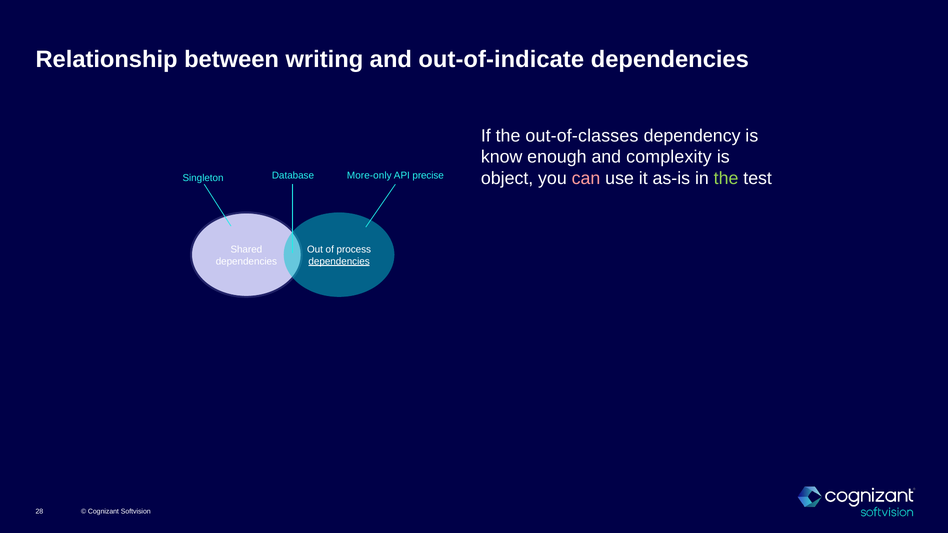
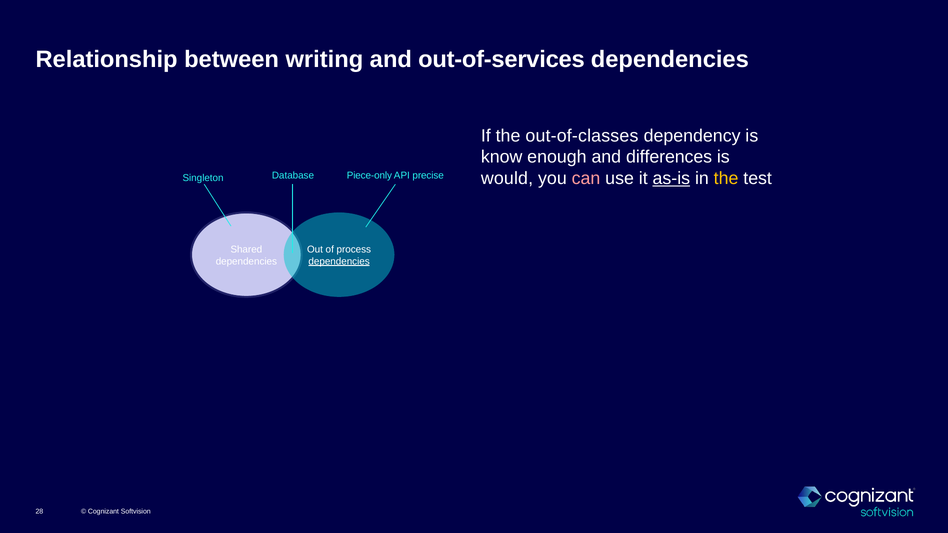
out-of-indicate: out-of-indicate -> out-of-services (501, 59)
complexity: complexity -> differences (669, 157)
object: object -> would (507, 179)
as-is underline: none -> present (671, 179)
the colour: light green -> yellow (726, 179)
More-only: More-only -> Piece-only (369, 176)
